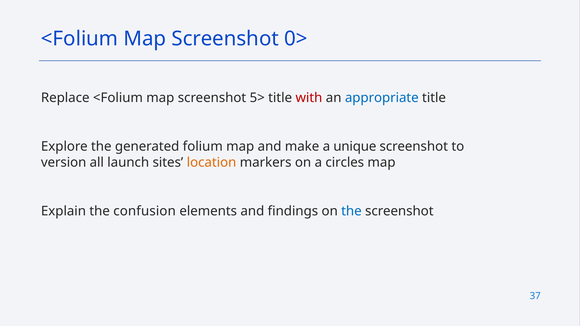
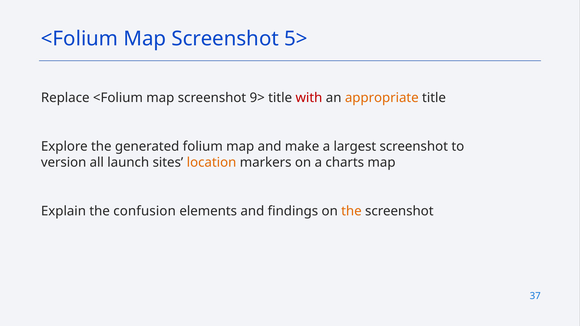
0>: 0> -> 5> (296, 39)
5>: 5> -> 9> (257, 98)
appropriate colour: blue -> orange (382, 98)
unique: unique -> largest (355, 147)
circles: circles -> charts (345, 163)
the colour: blue -> orange (351, 211)
